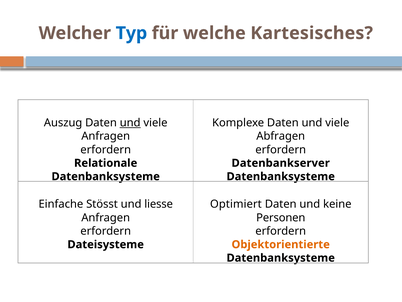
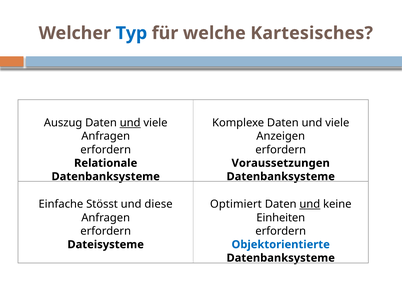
Abfragen: Abfragen -> Anzeigen (281, 136)
Datenbankserver: Datenbankserver -> Voraussetzungen (281, 163)
liesse: liesse -> diese (159, 204)
und underline: none -> present (310, 204)
Personen: Personen -> Einheiten (281, 217)
Objektorientierte colour: orange -> blue (281, 244)
